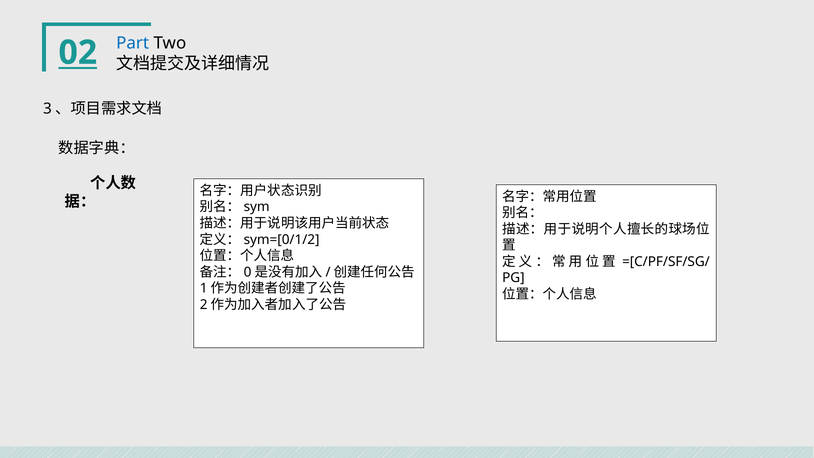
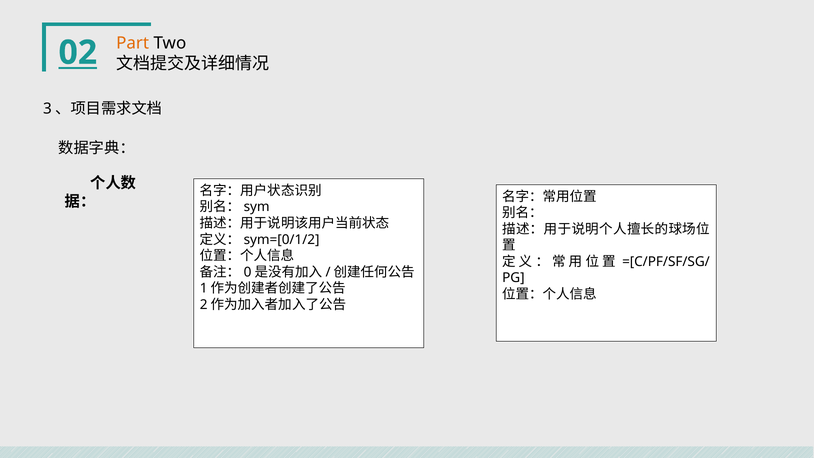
Part colour: blue -> orange (133, 43)
